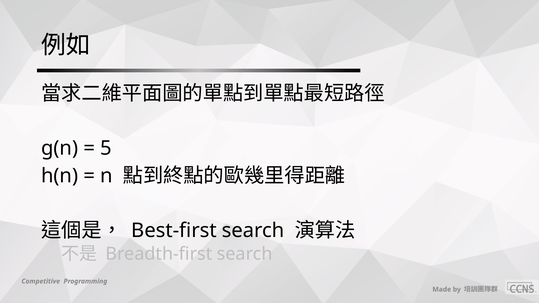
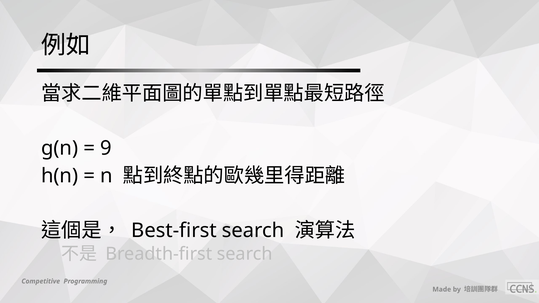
5: 5 -> 9 (106, 148)
